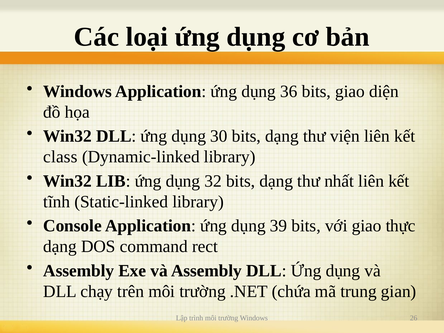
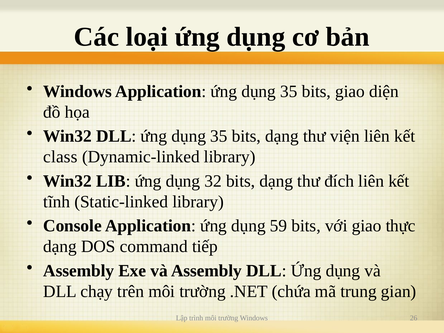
Application ứng dụng 36: 36 -> 35 (289, 91)
DLL ứng dụng 30: 30 -> 35 (219, 136)
nhất: nhất -> đích (339, 181)
39: 39 -> 59 (279, 226)
rect: rect -> tiếp (205, 247)
